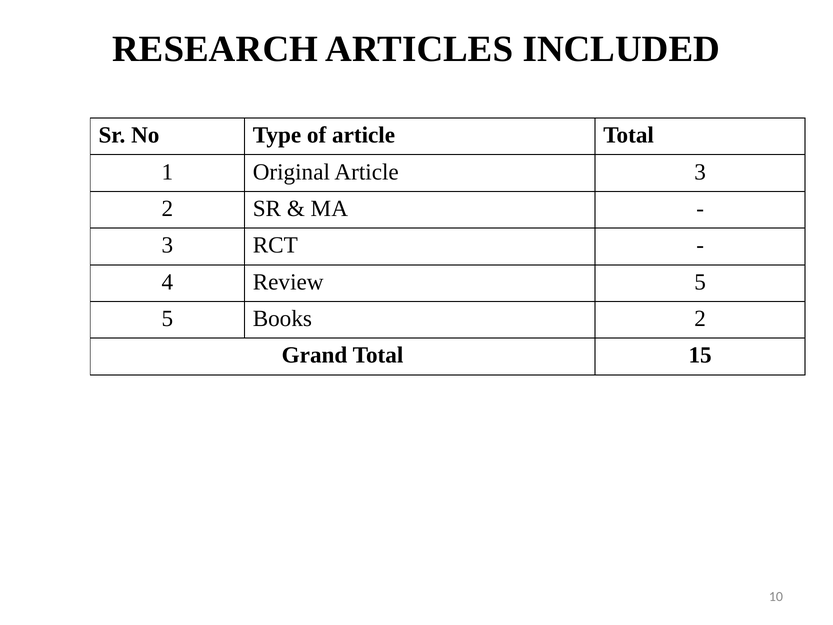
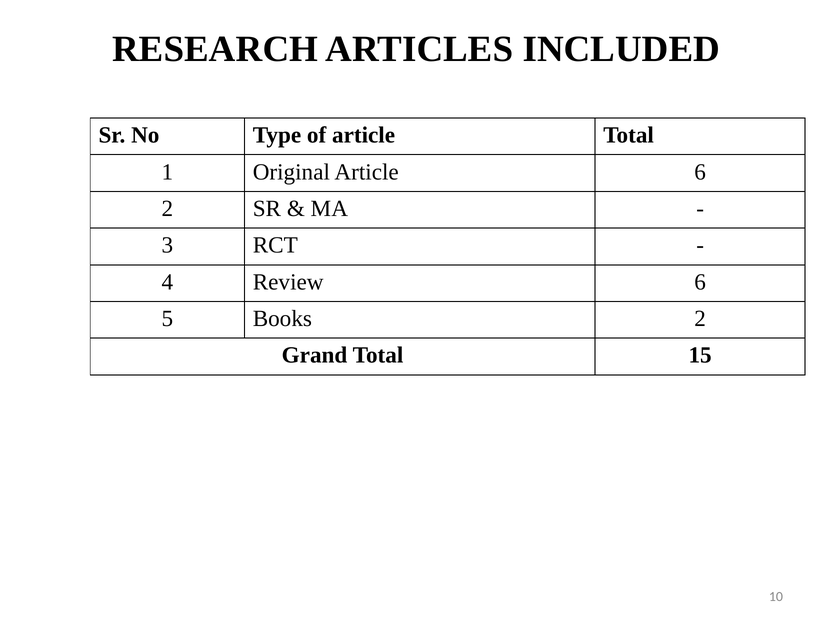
Article 3: 3 -> 6 (700, 172)
Review 5: 5 -> 6 (700, 282)
